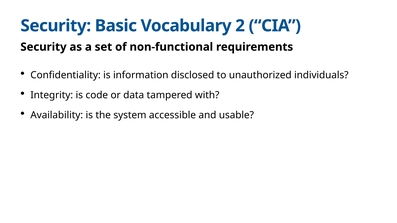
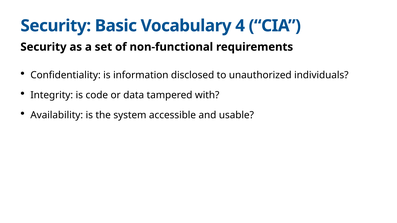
2: 2 -> 4 (240, 26)
